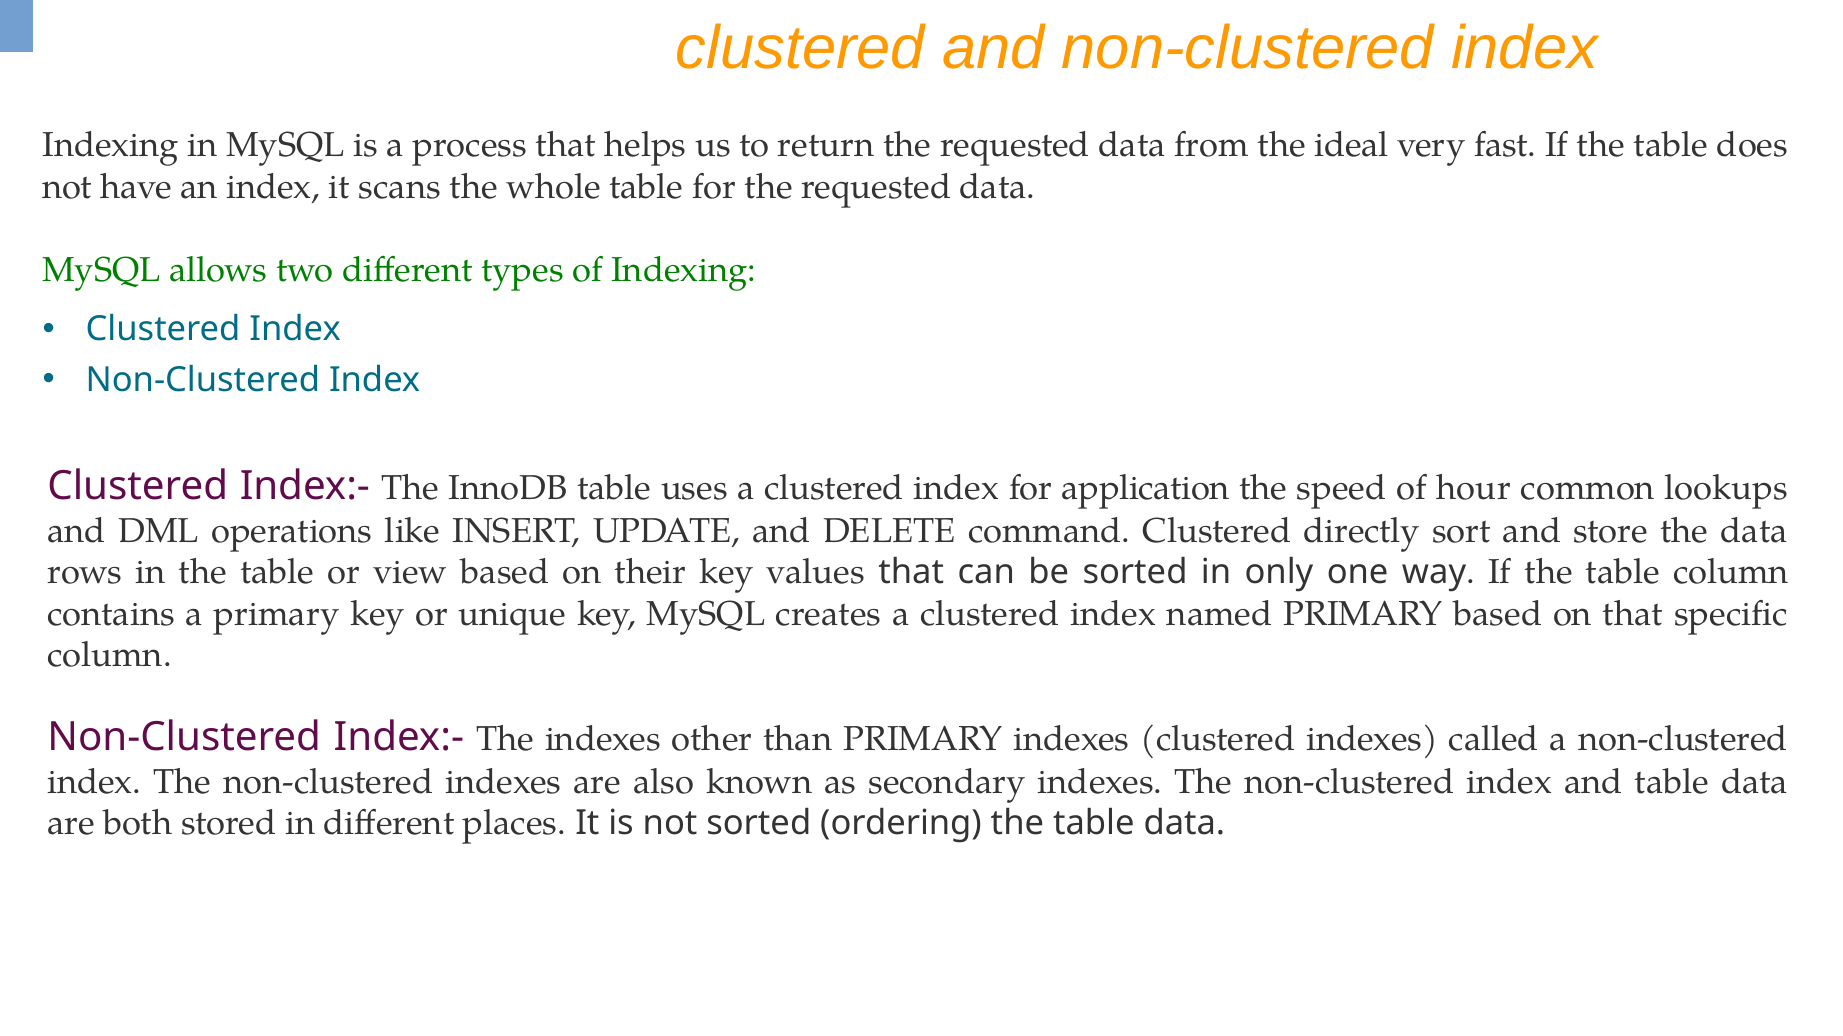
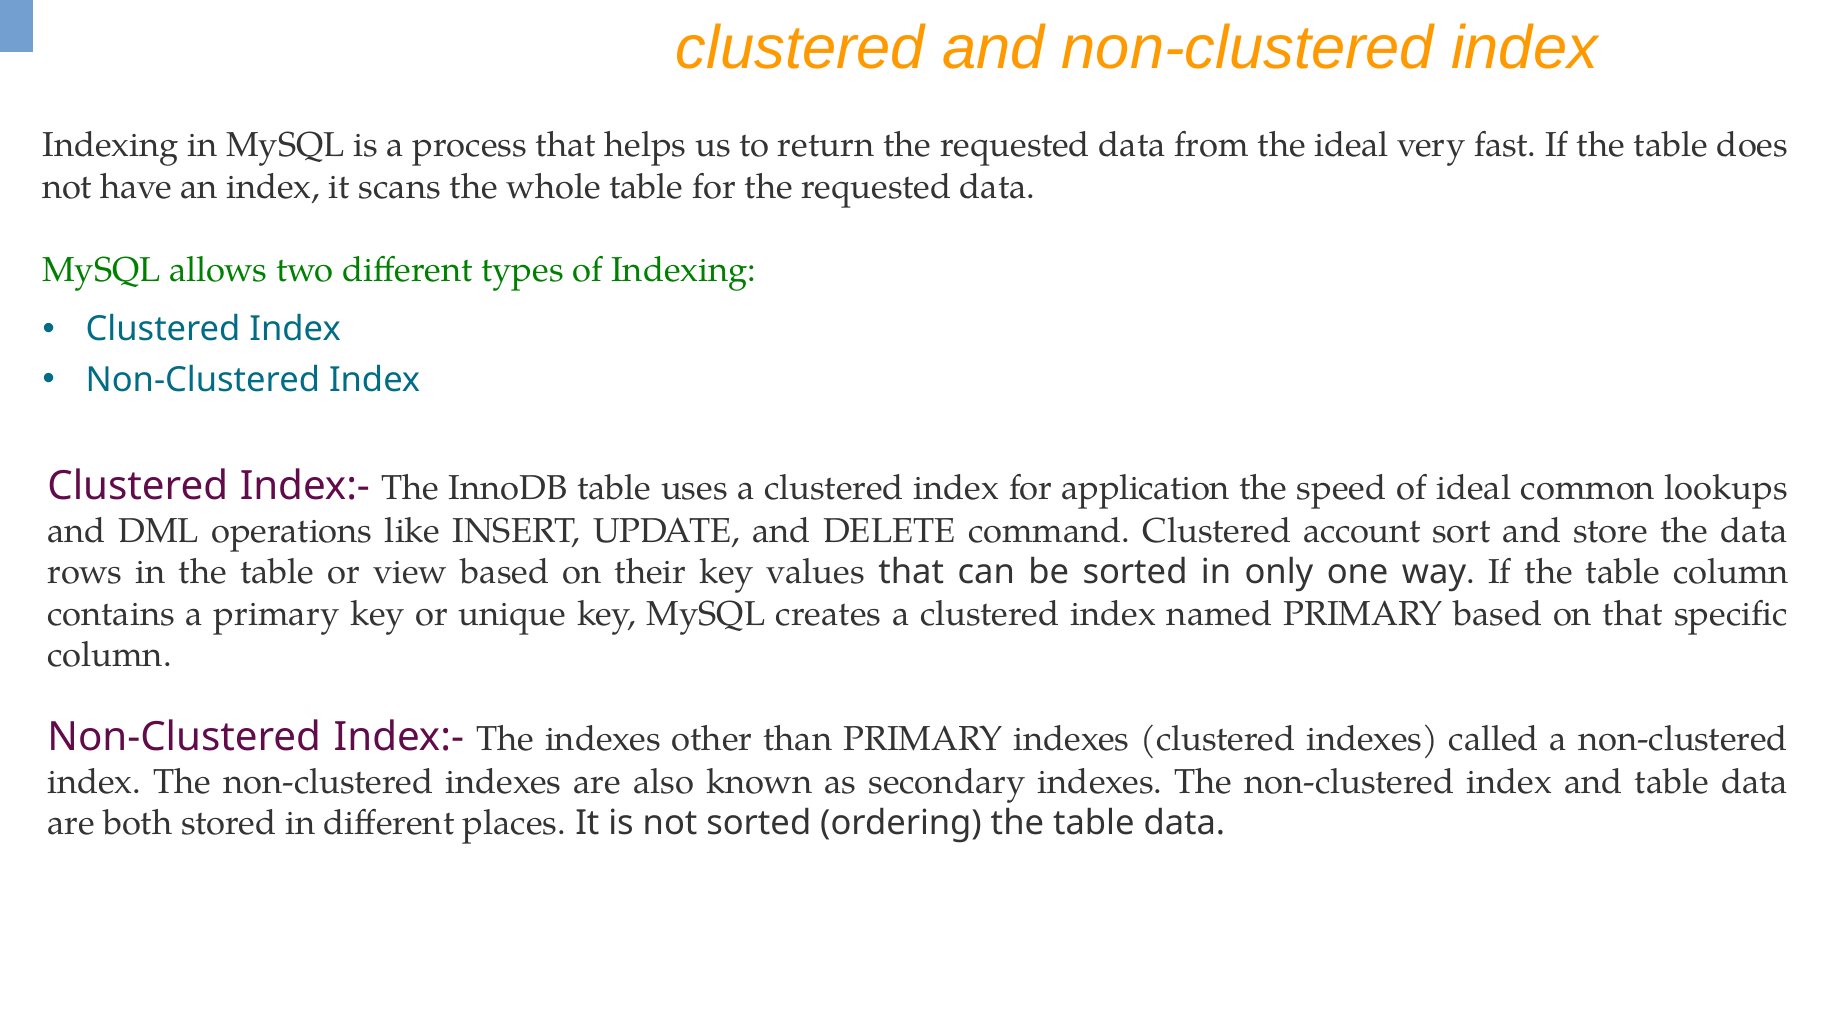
of hour: hour -> ideal (1474, 489)
directly: directly -> account (1362, 531)
